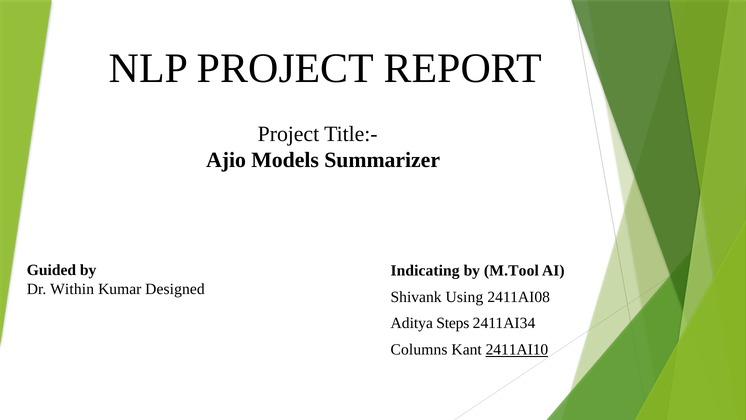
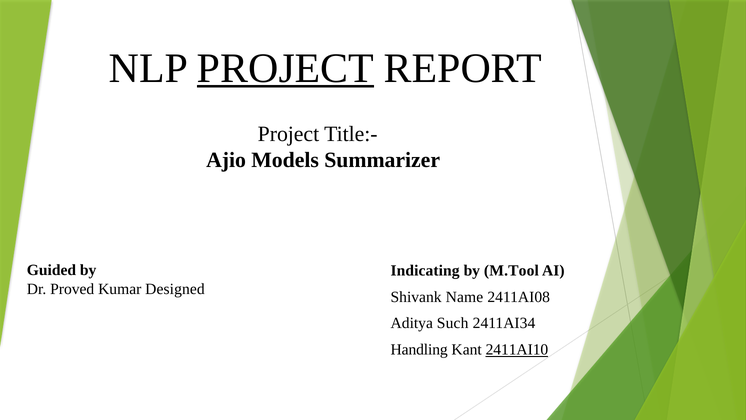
PROJECT underline: none -> present (285, 68)
Within: Within -> Proved (72, 289)
Using: Using -> Name (464, 297)
Steps: Steps -> Such (453, 323)
Columns: Columns -> Handling (419, 350)
